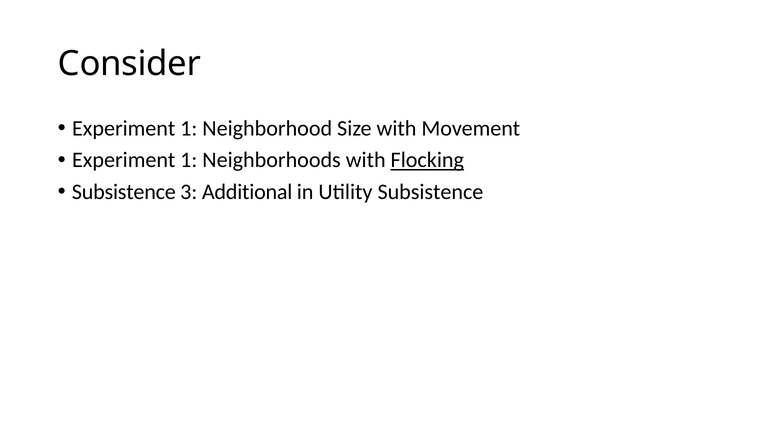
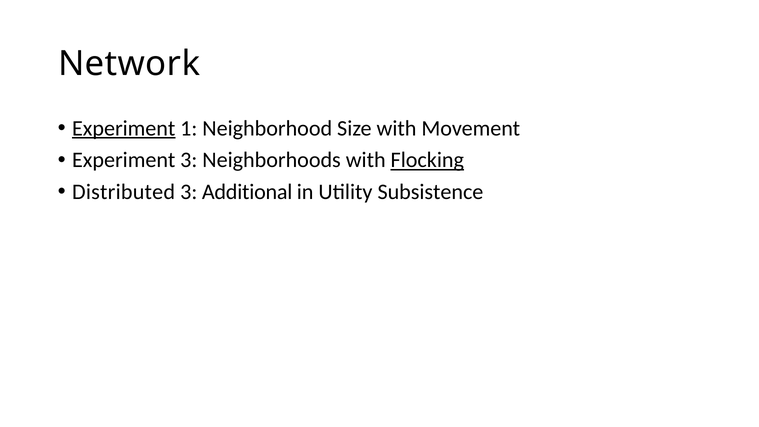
Consider: Consider -> Network (129, 64)
Experiment underline: none -> present (124, 128)
1: 1 -> 3 (189, 160)
Subsistence: Subsistence -> Distributed (124, 192)
